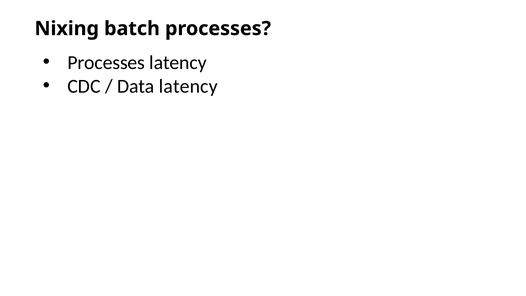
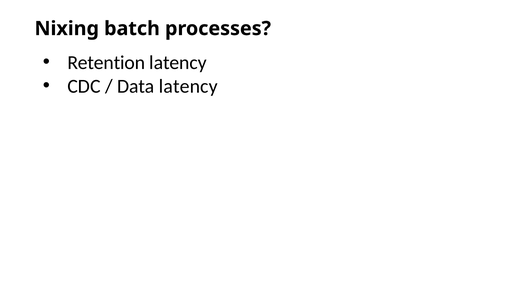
Processes: Processes -> Retention (106, 62)
